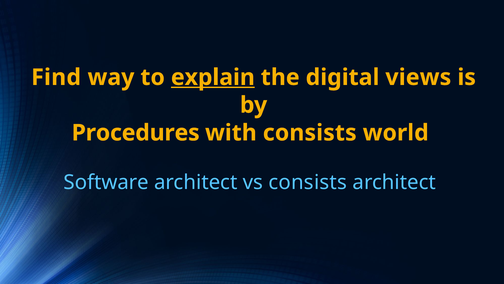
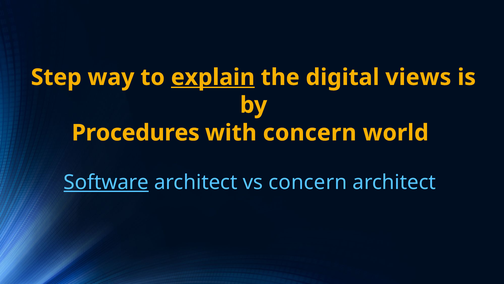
Find: Find -> Step (56, 77)
with consists: consists -> concern (310, 133)
Software underline: none -> present (106, 182)
vs consists: consists -> concern (308, 182)
